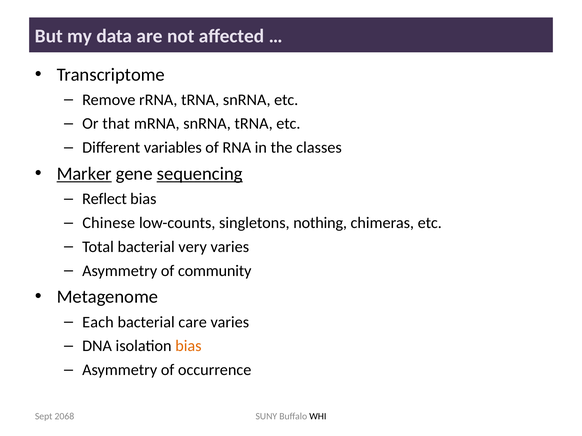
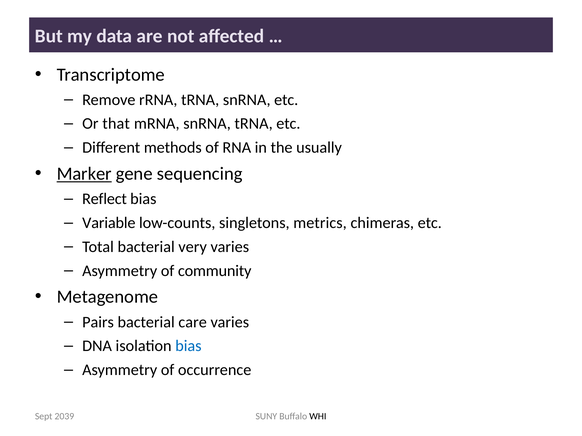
variables: variables -> methods (173, 148)
classes: classes -> usually (319, 148)
sequencing underline: present -> none (200, 174)
Chinese: Chinese -> Variable (109, 223)
nothing: nothing -> metrics (320, 223)
Each: Each -> Pairs (98, 322)
bias colour: orange -> blue (188, 346)
2068: 2068 -> 2039 (64, 417)
